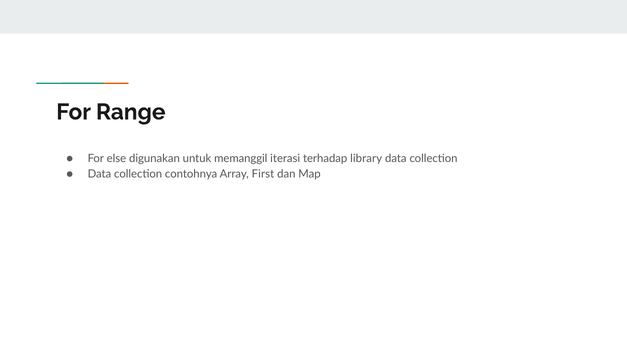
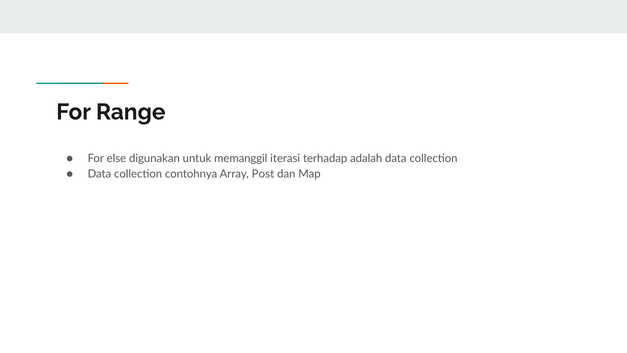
library: library -> adalah (366, 158)
First: First -> Post (263, 174)
